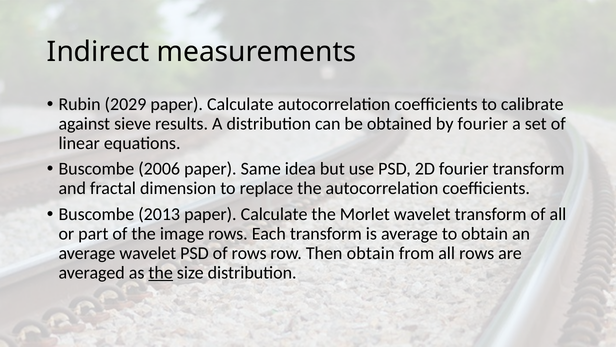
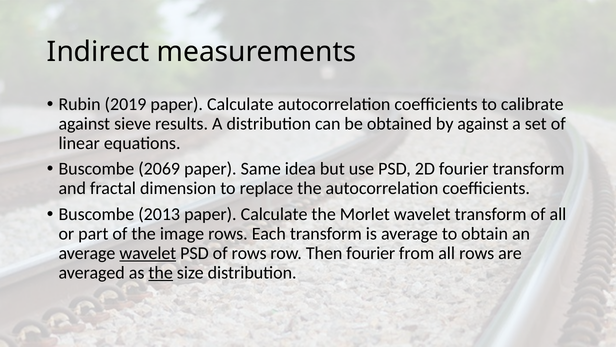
2029: 2029 -> 2019 (126, 104)
by fourier: fourier -> against (483, 124)
2006: 2006 -> 2069 (159, 169)
wavelet underline: none -> present (148, 253)
Then obtain: obtain -> fourier (371, 253)
